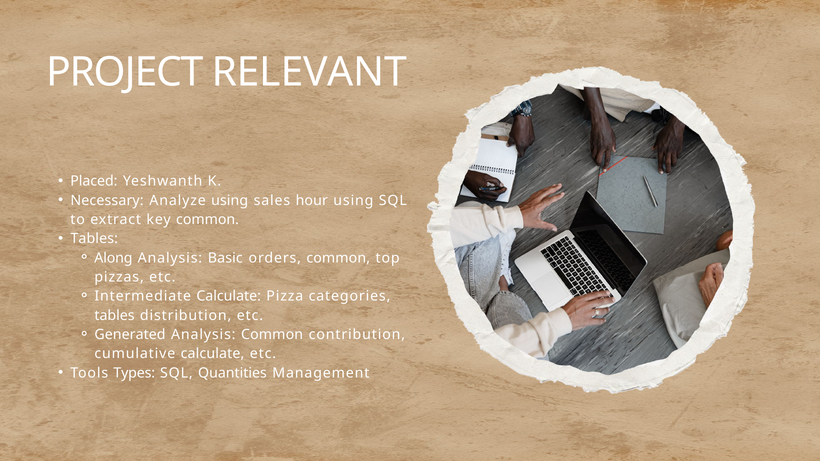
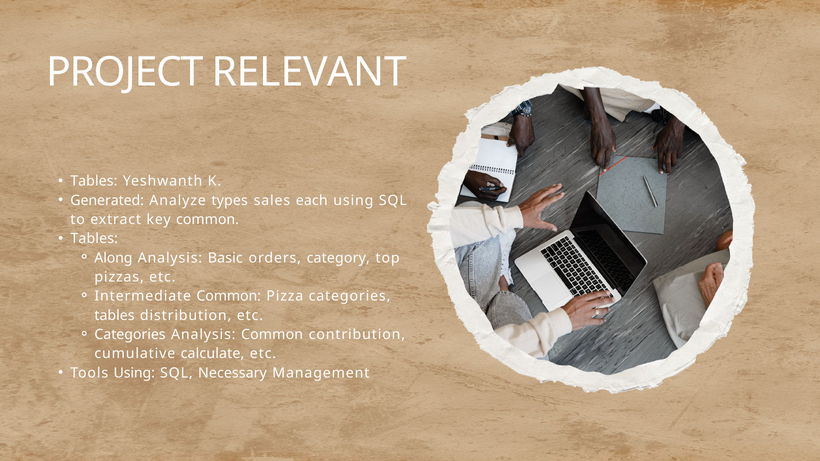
Placed: Placed -> Tables (94, 181)
Necessary: Necessary -> Generated (107, 200)
Analyze using: using -> types (230, 200)
hour: hour -> each (312, 200)
orders common: common -> category (338, 258)
Intermediate Calculate: Calculate -> Common (229, 296)
Generated: Generated -> Categories (130, 335)
Tools Types: Types -> Using (134, 373)
Quantities: Quantities -> Necessary (232, 373)
